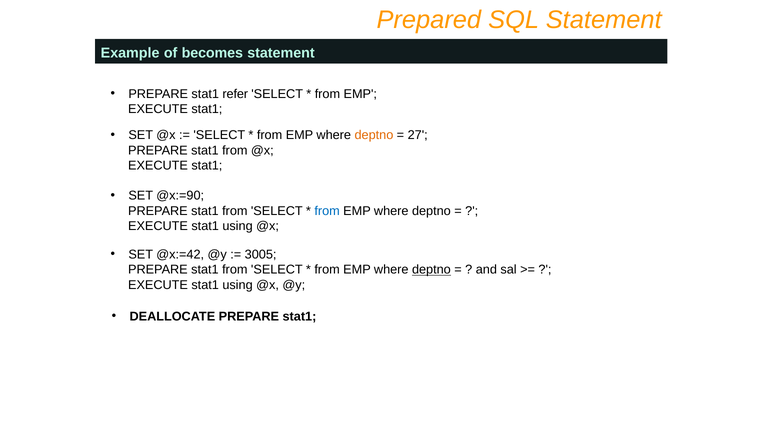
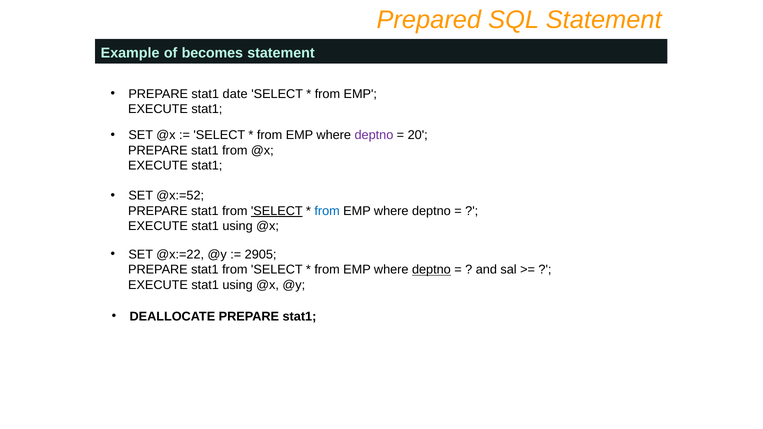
refer: refer -> date (235, 94)
deptno colour: orange -> purple (374, 135)
27: 27 -> 20 (418, 135)
@x:=90: @x:=90 -> @x:=52 (180, 196)
SELECT underline: none -> present (277, 211)
@x:=42: @x:=42 -> @x:=22 (180, 255)
3005: 3005 -> 2905 (261, 255)
